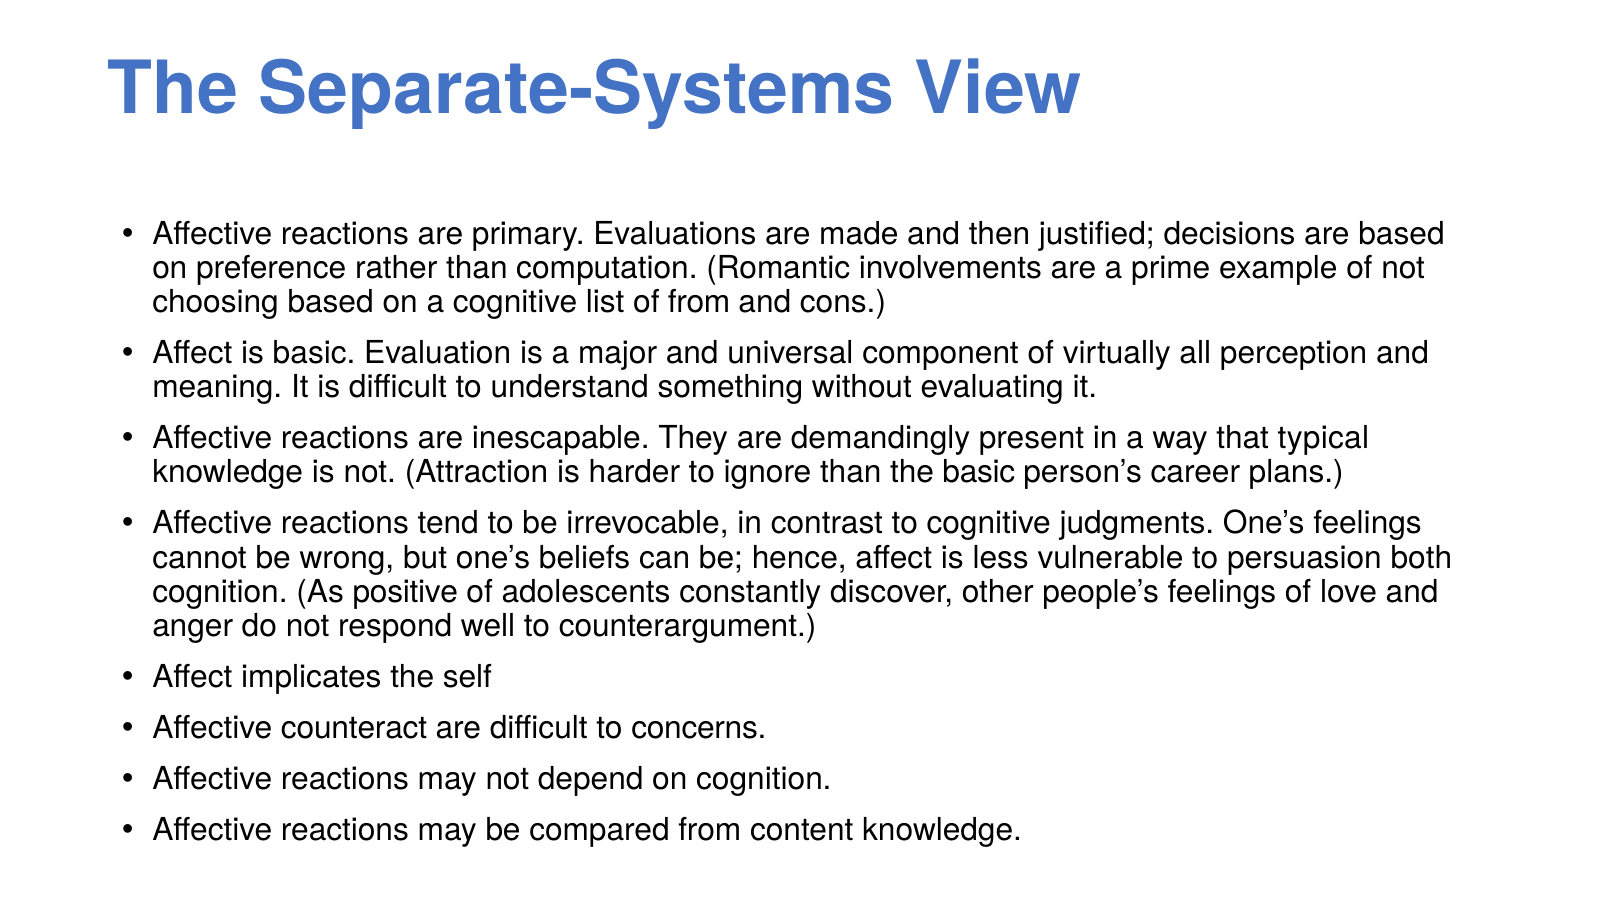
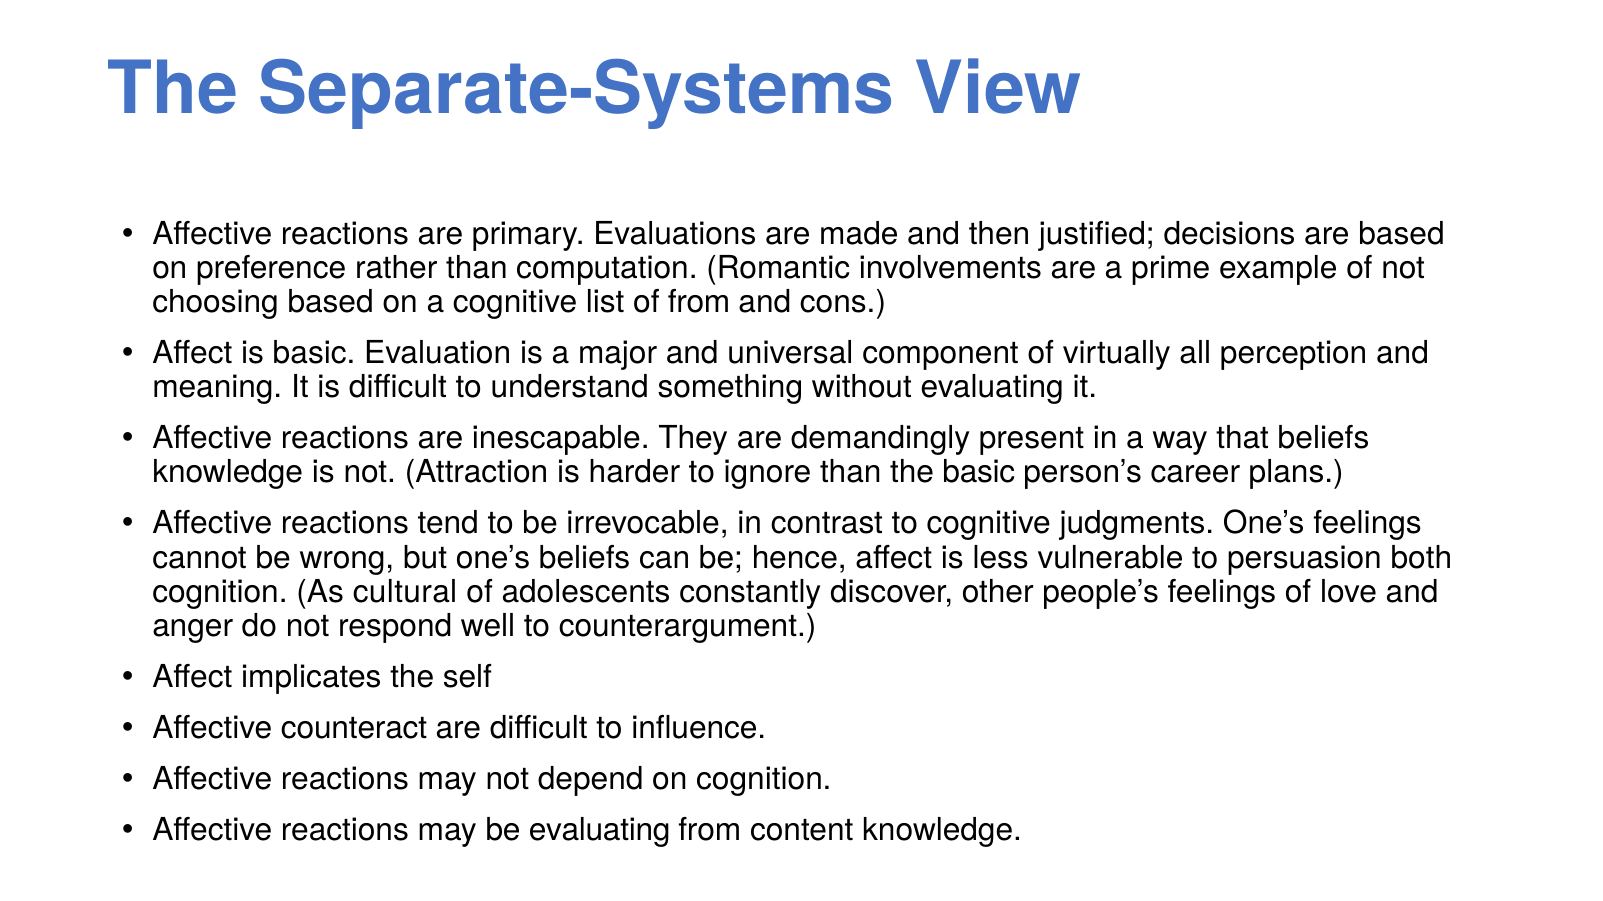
that typical: typical -> beliefs (1324, 439)
positive: positive -> cultural (405, 592)
concerns: concerns -> influence (699, 729)
be compared: compared -> evaluating (600, 831)
